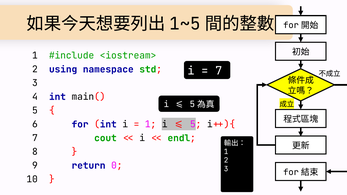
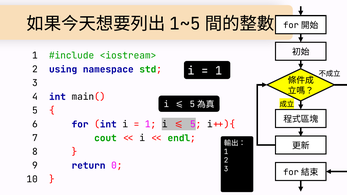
7: 7 -> 1 (219, 71)
